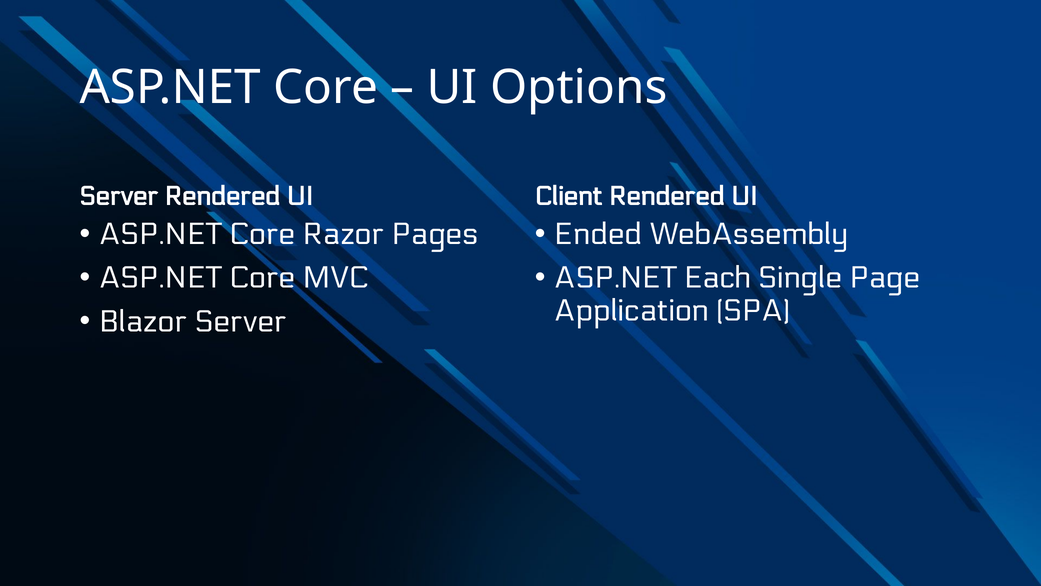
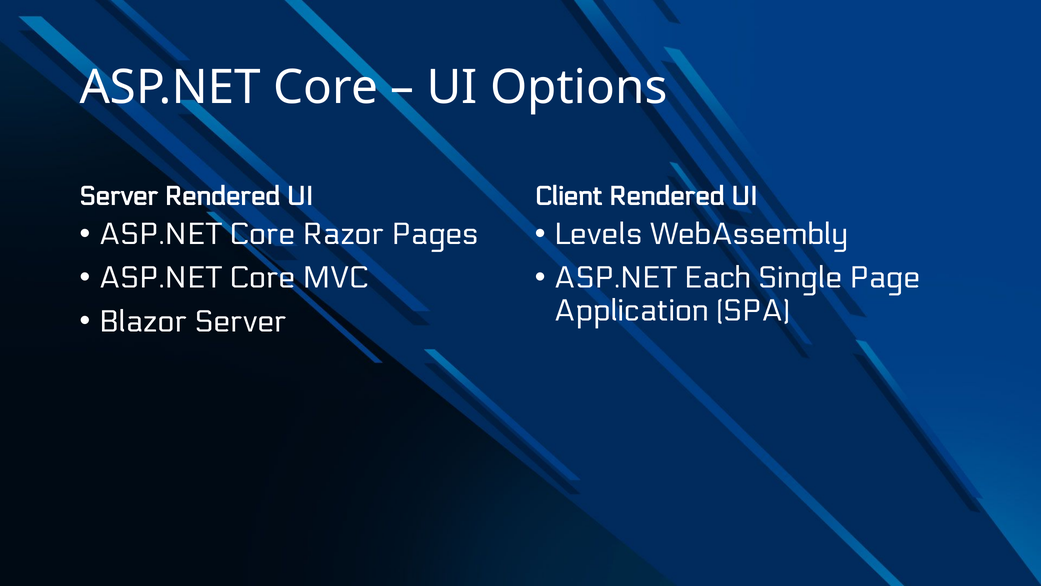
Ended: Ended -> Levels (598, 234)
